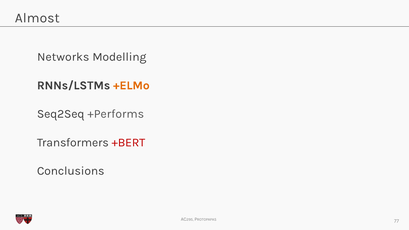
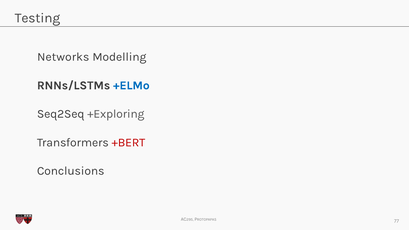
Almost: Almost -> Testing (37, 18)
+ELMo colour: orange -> blue (131, 85)
+Performs: +Performs -> +Exploring (116, 114)
